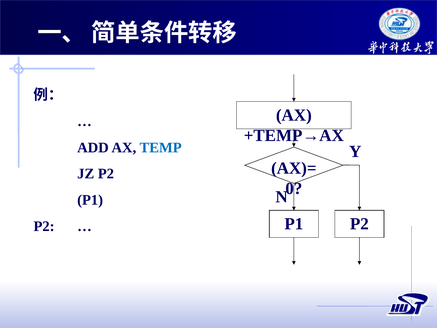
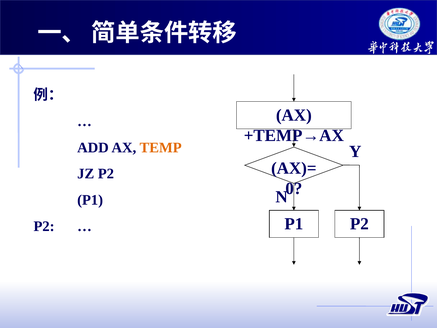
TEMP colour: blue -> orange (161, 147)
